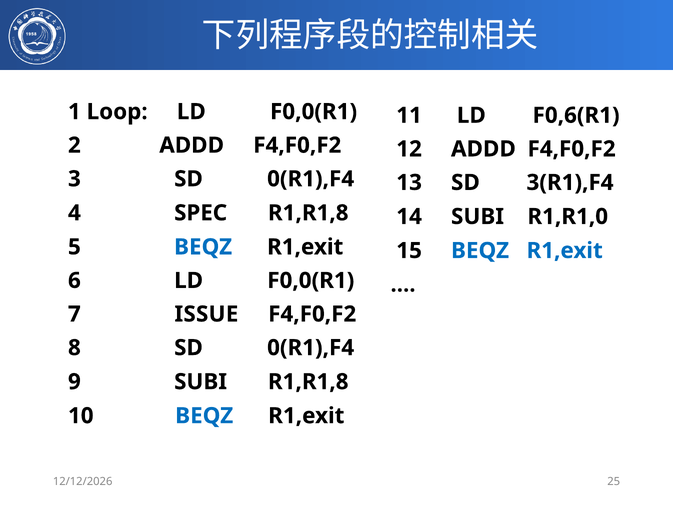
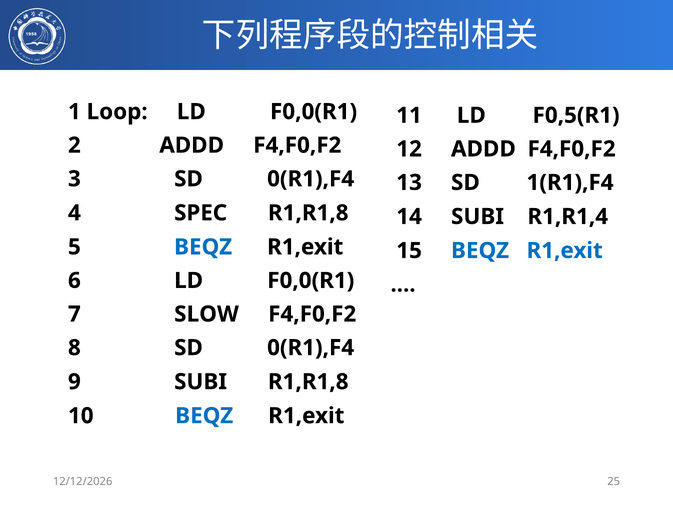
F0,6(R1: F0,6(R1 -> F0,5(R1 (576, 115)
3(R1),F4: 3(R1),F4 -> 1(R1),F4 (570, 182)
R1,R1,0: R1,R1,0 -> R1,R1,4 (568, 216)
ISSUE: ISSUE -> SLOW (206, 314)
